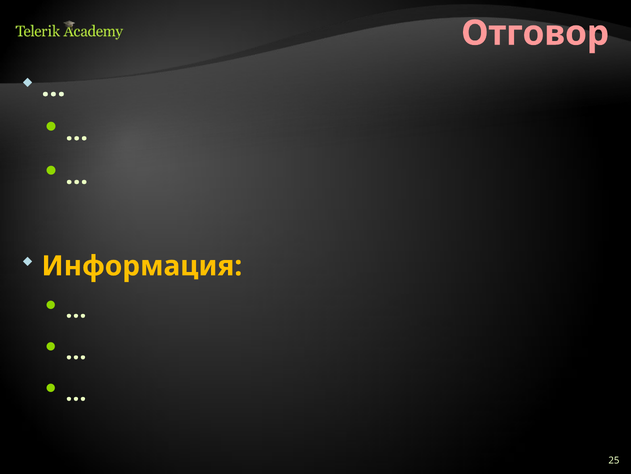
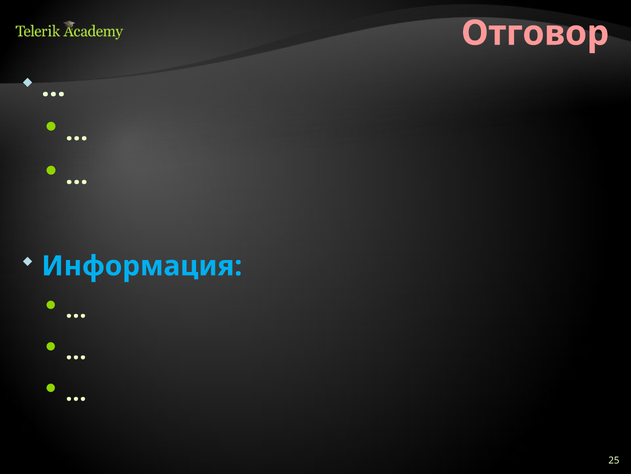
Информация colour: yellow -> light blue (142, 266)
